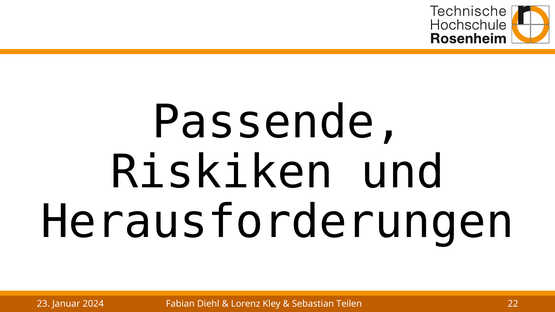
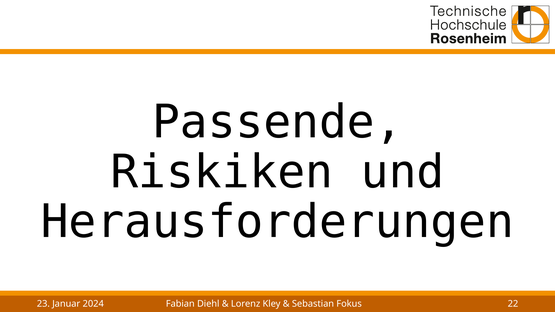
Teilen: Teilen -> Fokus (349, 304)
